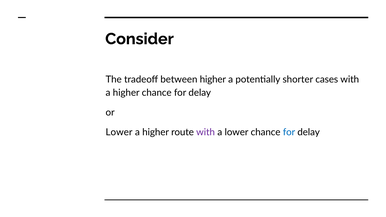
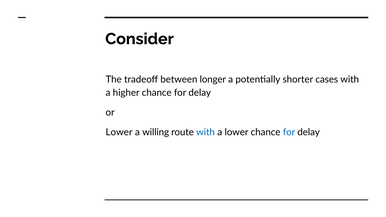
between higher: higher -> longer (213, 79)
higher: higher -> willing (156, 132)
with colour: purple -> blue (206, 132)
